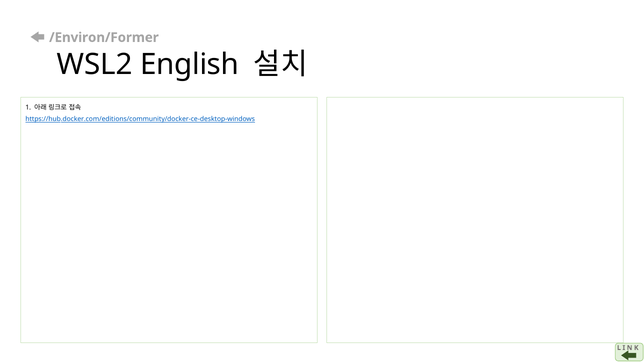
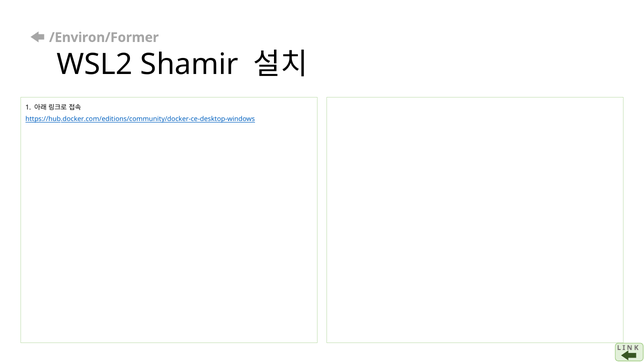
English: English -> Shamir (190, 64)
